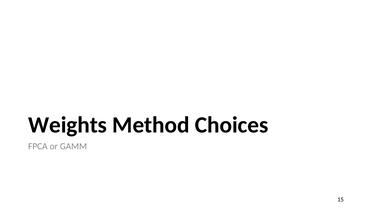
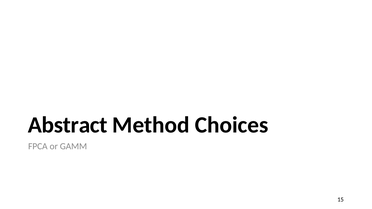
Weights: Weights -> Abstract (68, 125)
